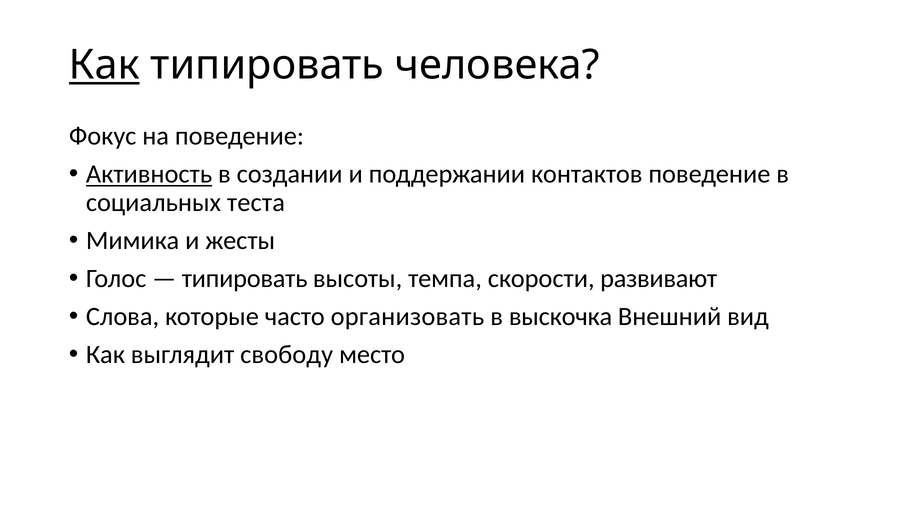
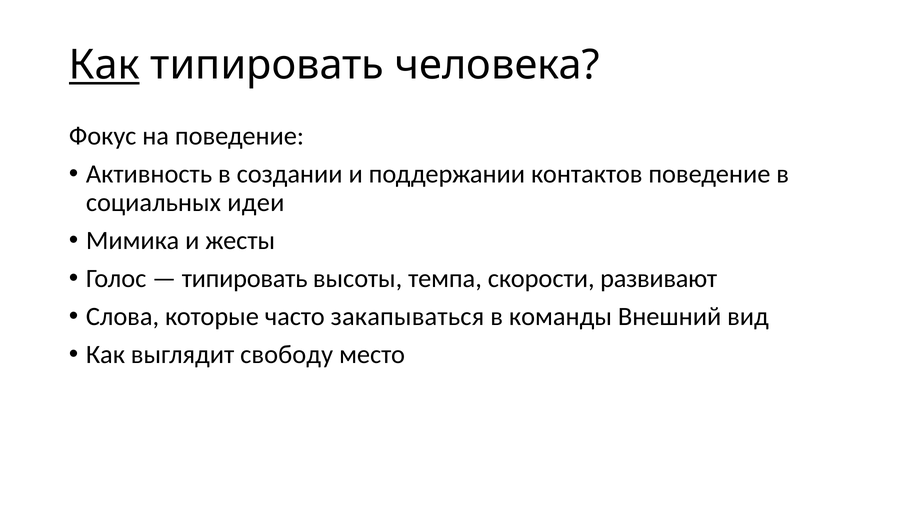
Активность underline: present -> none (149, 174)
теста: теста -> идеи (256, 203)
организовать: организовать -> закапываться (407, 317)
выскочка: выскочка -> команды (560, 317)
